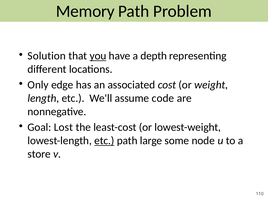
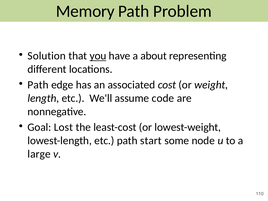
depth: depth -> about (154, 56)
Only: Only -> Path (38, 85)
etc underline: present -> none (104, 141)
large: large -> start (151, 141)
store: store -> large (39, 154)
